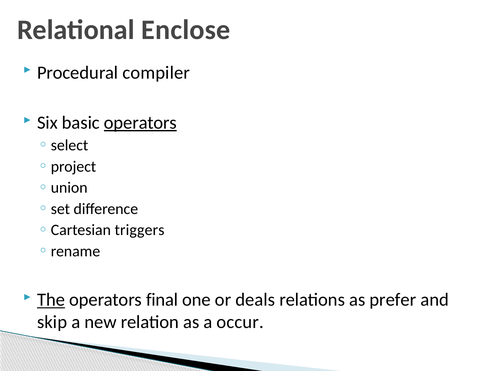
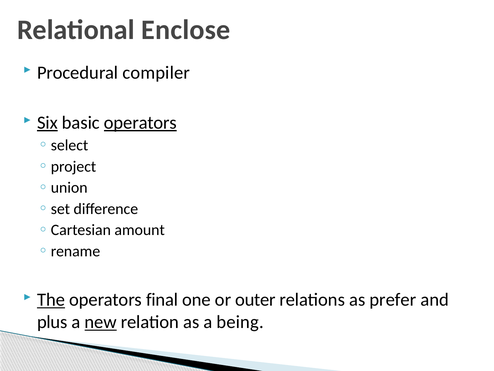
Six underline: none -> present (47, 122)
triggers: triggers -> amount (140, 230)
deals: deals -> outer (255, 299)
skip: skip -> plus (52, 322)
new underline: none -> present (101, 322)
occur: occur -> being (240, 322)
